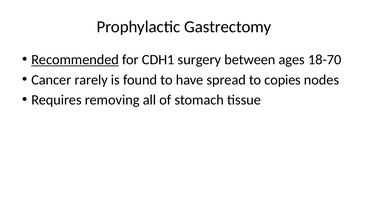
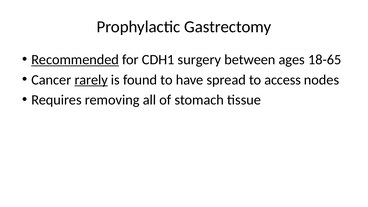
18-70: 18-70 -> 18-65 (325, 60)
rarely underline: none -> present (91, 80)
copies: copies -> access (283, 80)
